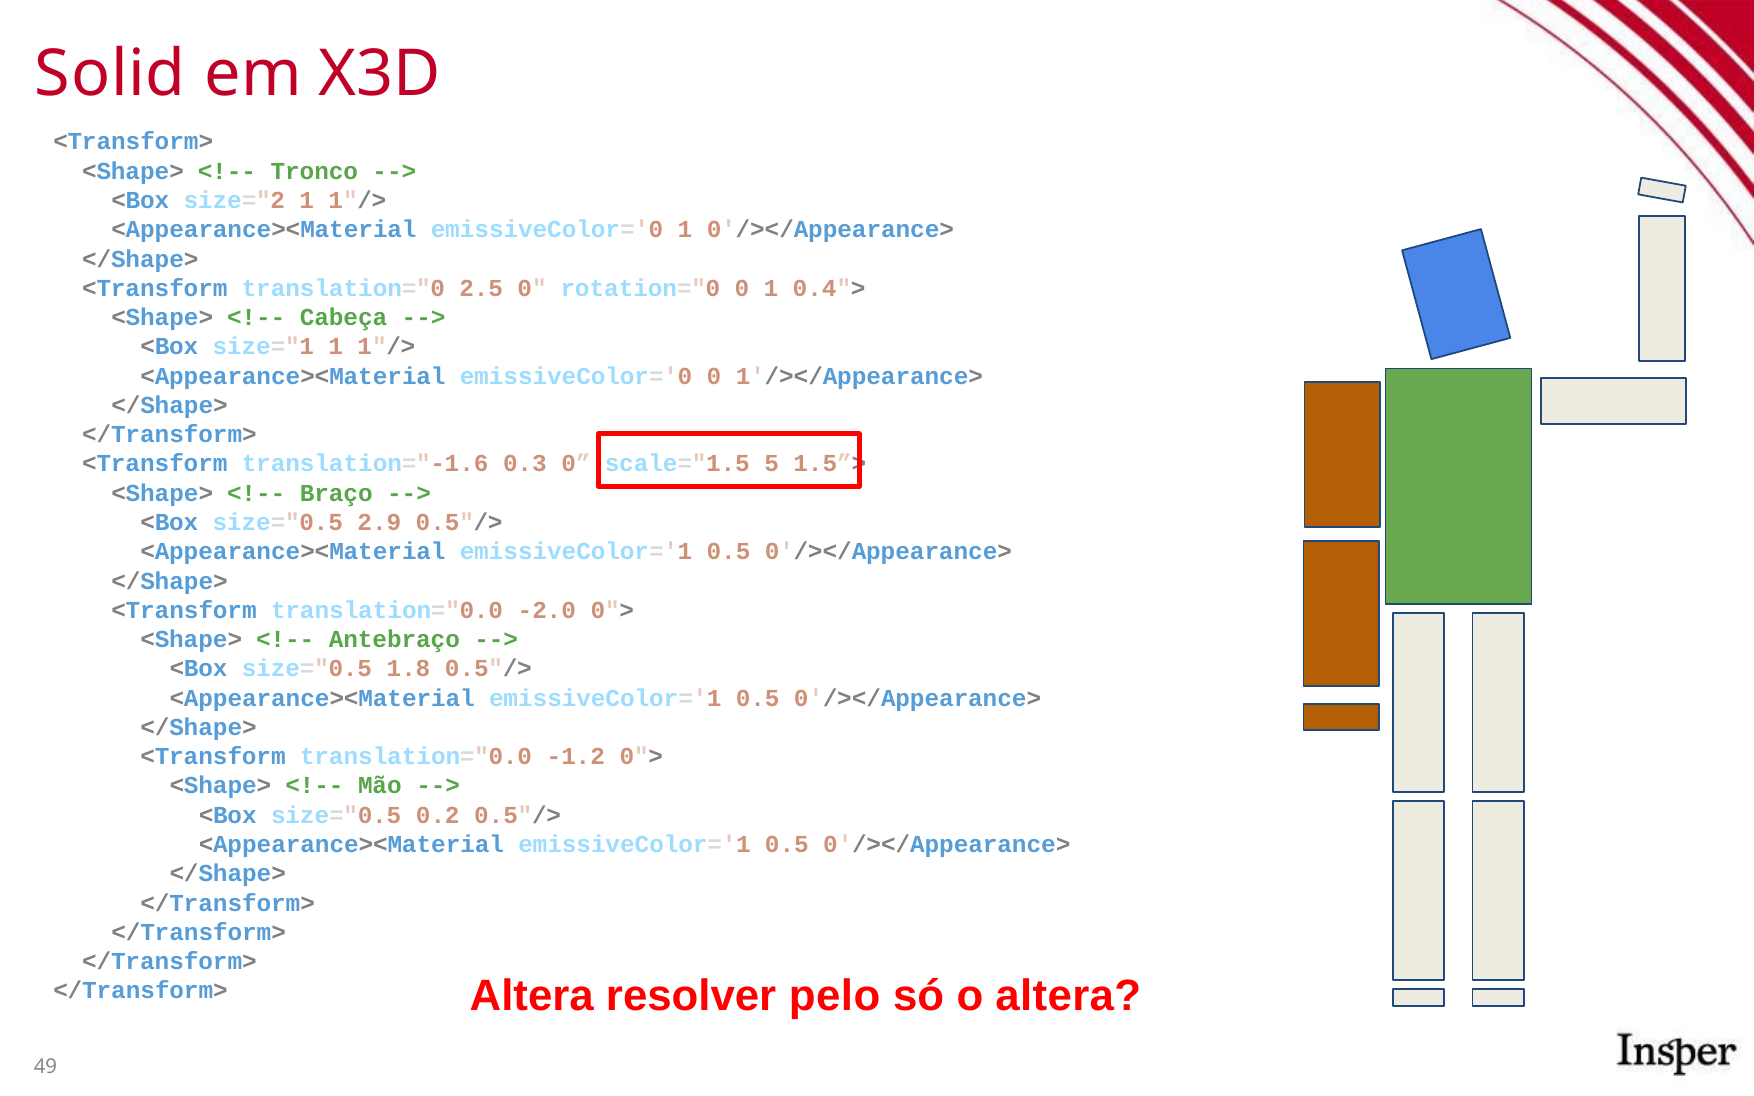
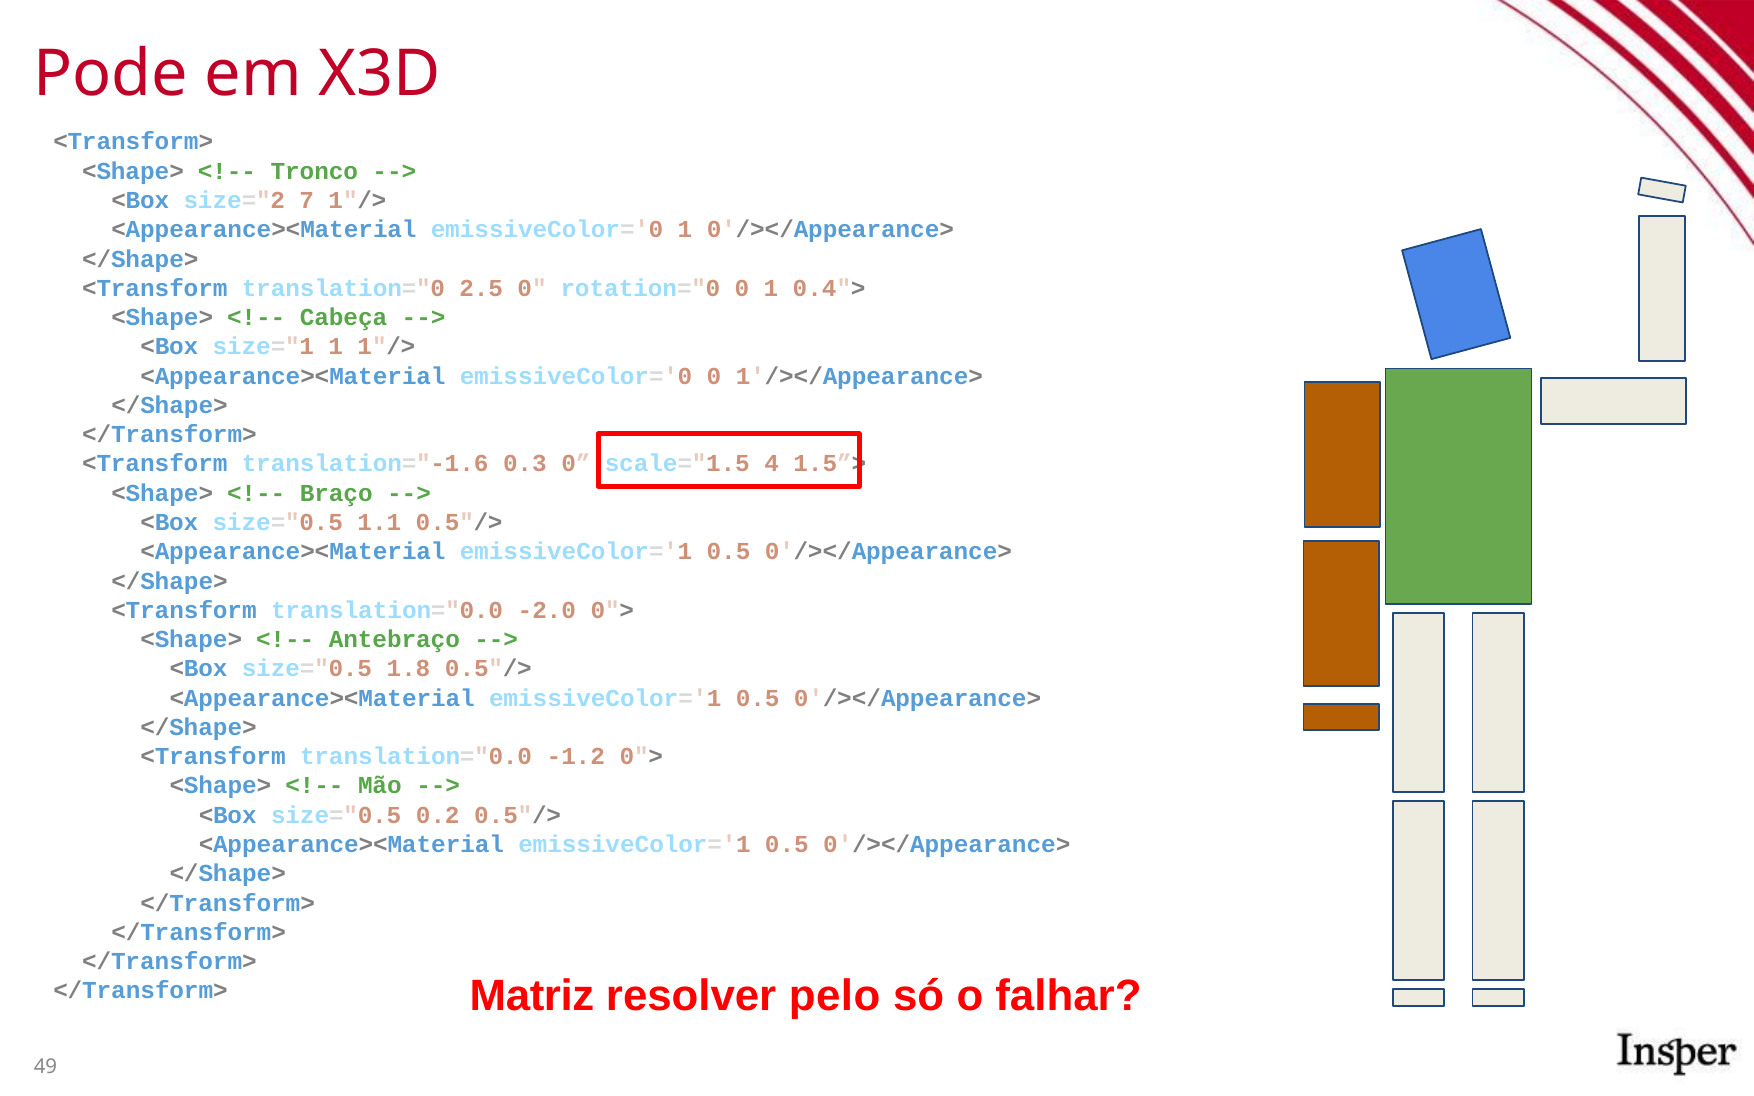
Solid: Solid -> Pode (111, 74)
size="2 1: 1 -> 7 (307, 201)
5: 5 -> 4 (772, 464)
2.9: 2.9 -> 1.1 (379, 523)
</Transform> Altera: Altera -> Matriz (532, 996)
o altera: altera -> falhar (1068, 996)
